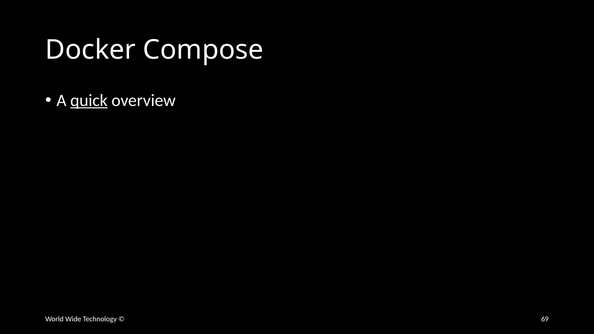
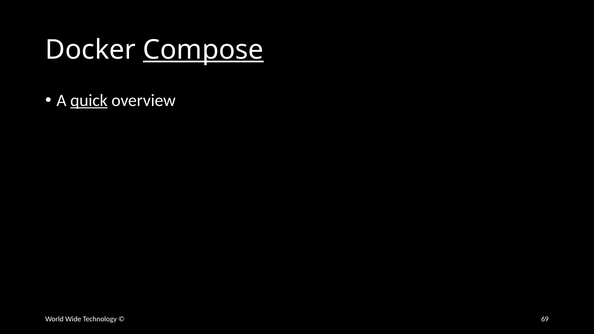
Compose underline: none -> present (203, 50)
